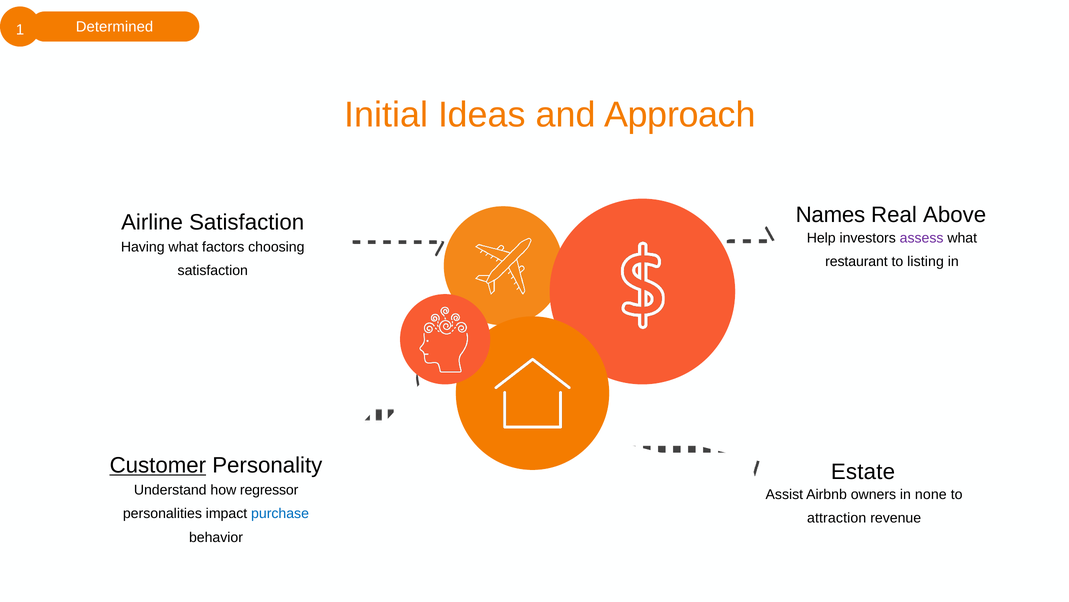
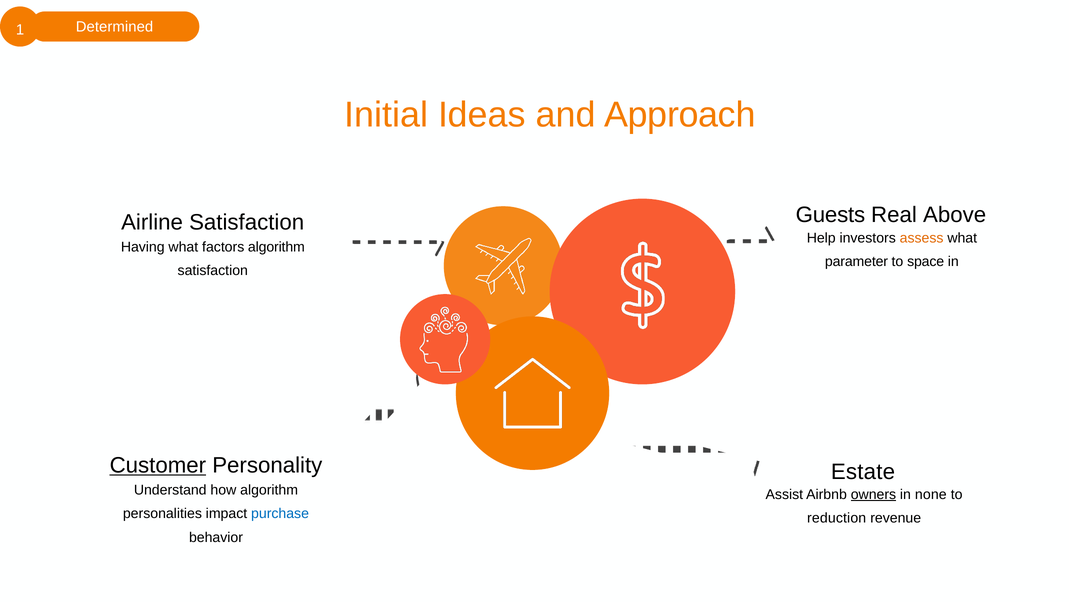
Names: Names -> Guests (830, 215)
assess colour: purple -> orange (922, 238)
factors choosing: choosing -> algorithm (276, 247)
restaurant: restaurant -> parameter (856, 261)
listing: listing -> space (926, 261)
how regressor: regressor -> algorithm (269, 490)
owners underline: none -> present (873, 494)
attraction: attraction -> reduction (837, 518)
